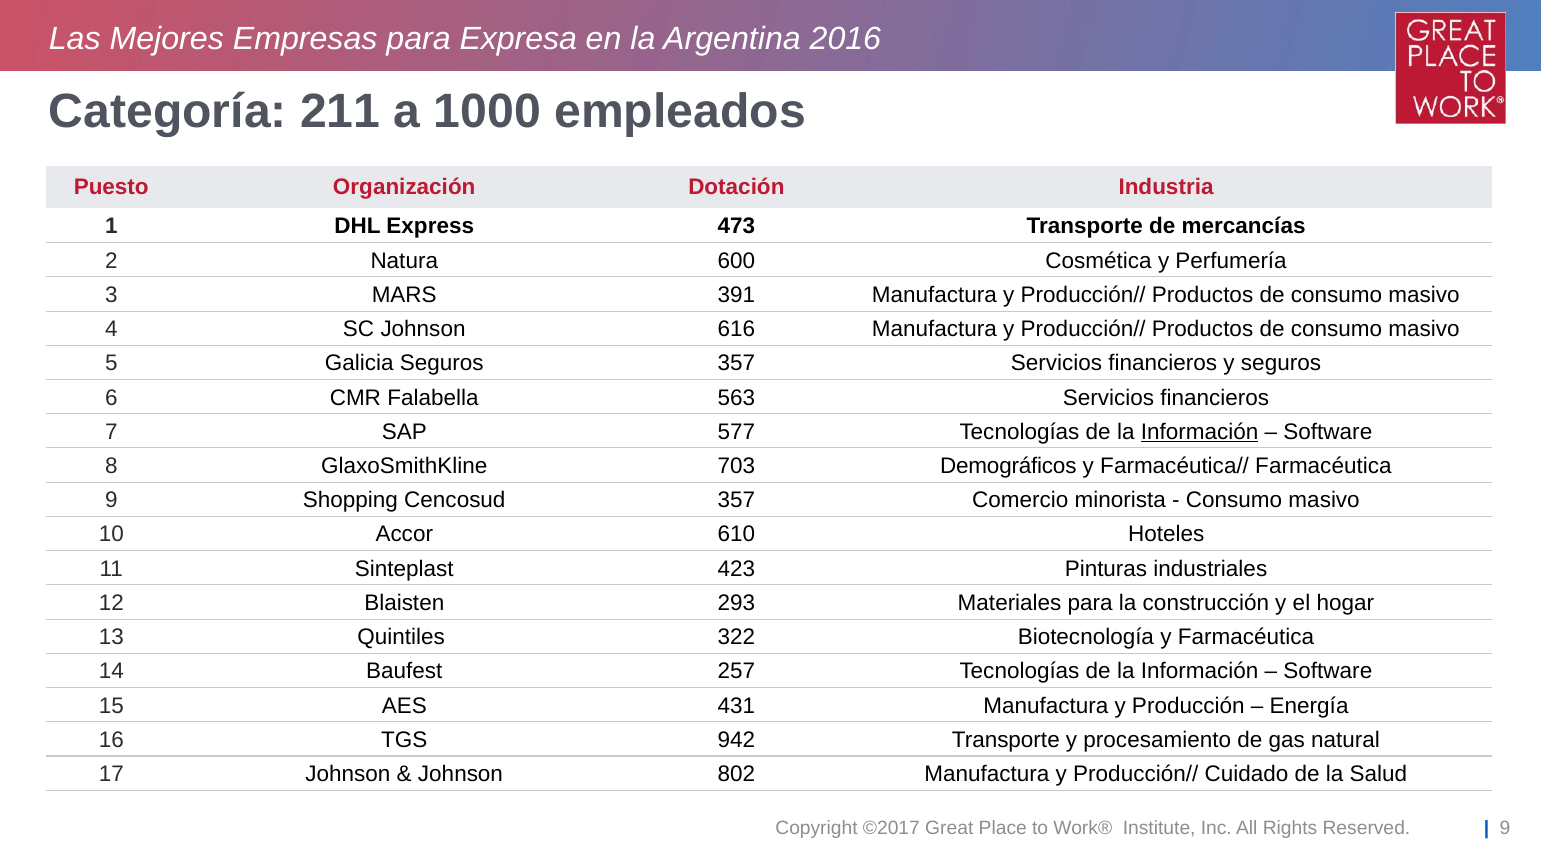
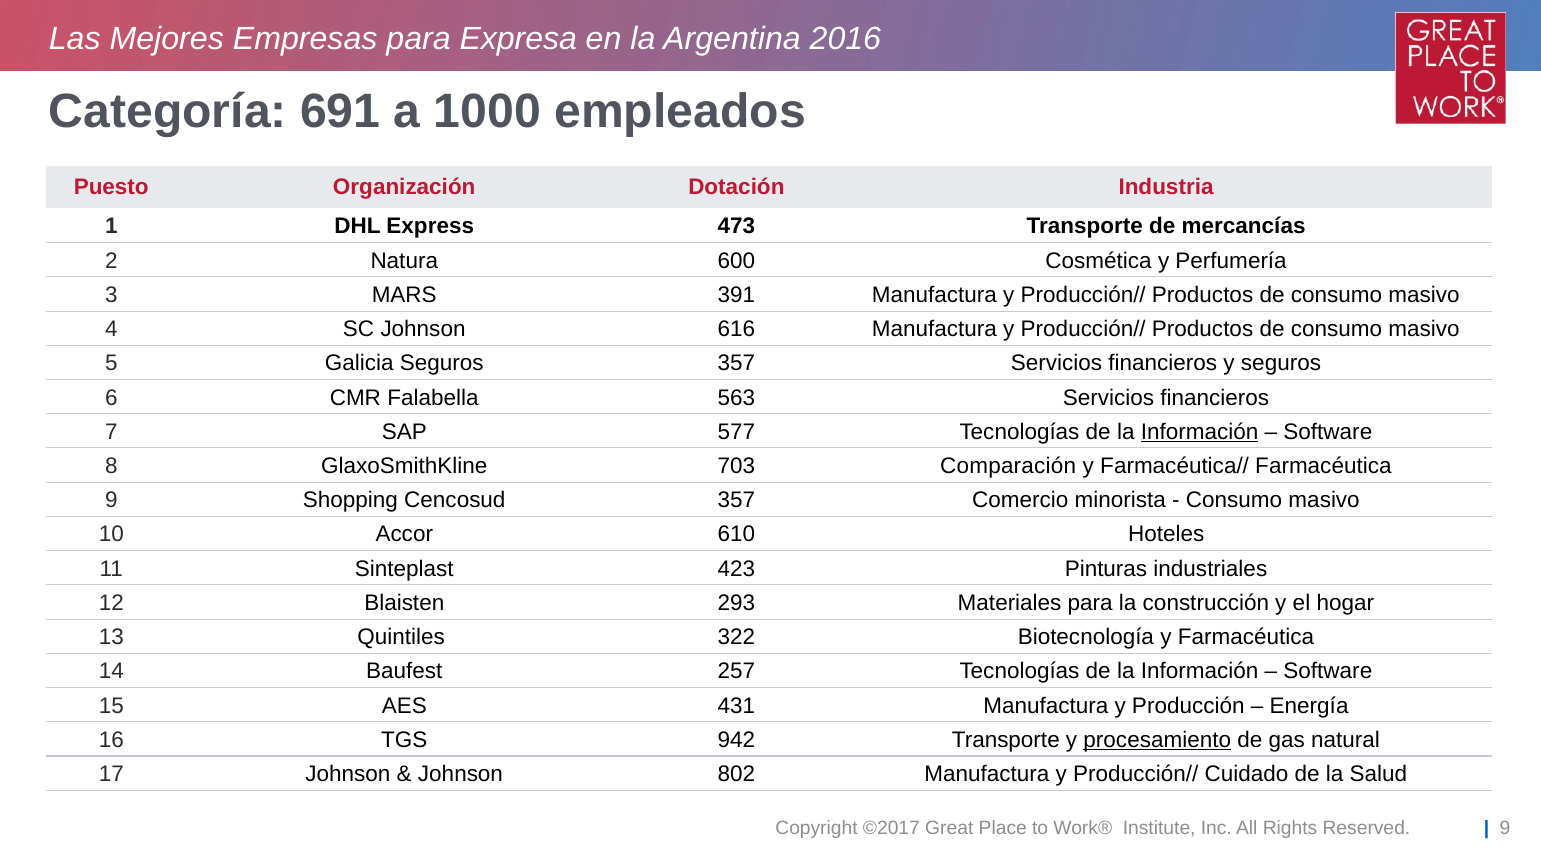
211: 211 -> 691 (340, 112)
Demográficos: Demográficos -> Comparación (1008, 466)
procesamiento underline: none -> present (1157, 740)
